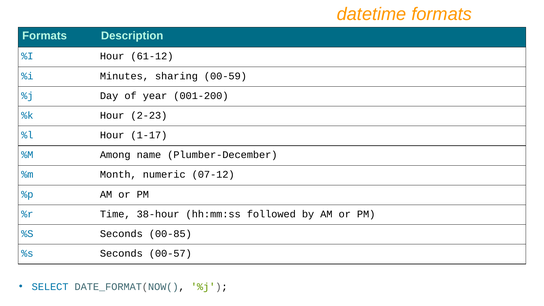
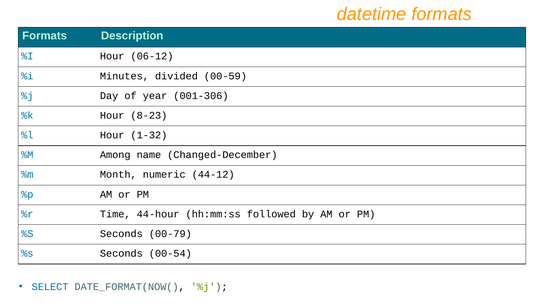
61-12: 61-12 -> 06-12 (152, 56)
sharing: sharing -> divided (176, 76)
001-200: 001-200 -> 001-306 (201, 96)
2-23: 2-23 -> 8-23 (149, 115)
1-17: 1-17 -> 1-32 (149, 135)
Plumber-December: Plumber-December -> Changed-December (222, 155)
07-12: 07-12 -> 44-12 (213, 175)
38-hour: 38-hour -> 44-hour (158, 214)
00-85: 00-85 -> 00-79 (170, 234)
00-57: 00-57 -> 00-54 (170, 253)
